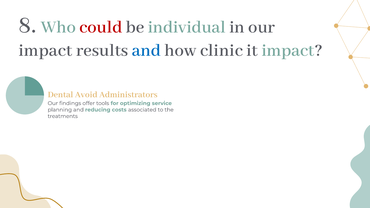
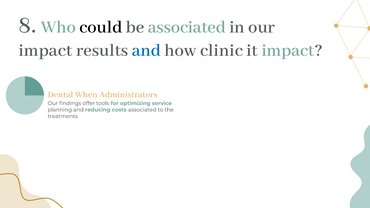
could colour: red -> black (101, 26)
be individual: individual -> associated (187, 26)
Avoid: Avoid -> When (86, 94)
